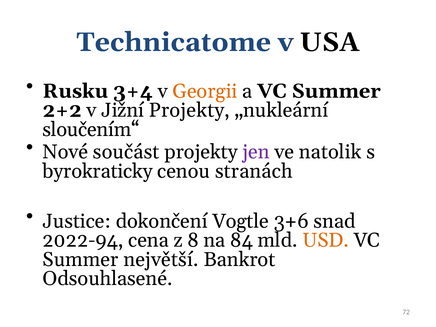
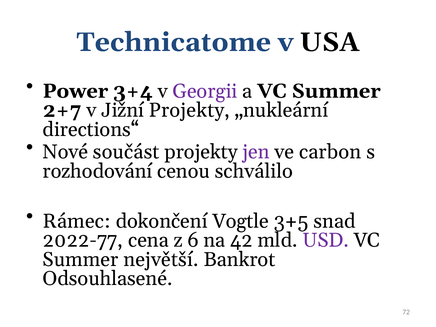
Rusku: Rusku -> Power (75, 91)
Georgii colour: orange -> purple (205, 91)
2+2: 2+2 -> 2+7 (62, 110)
sloučením“: sloučením“ -> directions“ (91, 129)
natolik: natolik -> carbon (330, 152)
byrokraticky: byrokraticky -> rozhodování (97, 171)
stranách: stranách -> schválilo (254, 171)
Justice: Justice -> Rámec (77, 221)
3+6: 3+6 -> 3+5 (291, 221)
2022-94: 2022-94 -> 2022-77 (83, 240)
8: 8 -> 6 (193, 240)
84: 84 -> 42 (241, 240)
USD colour: orange -> purple (326, 240)
